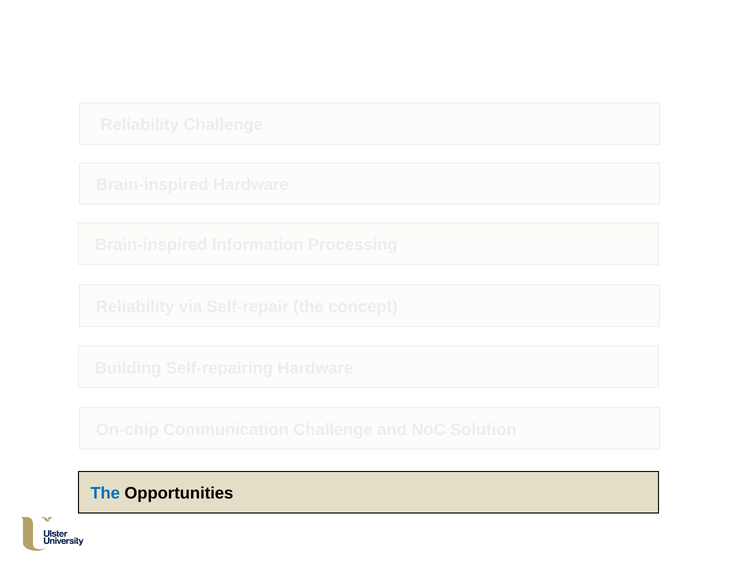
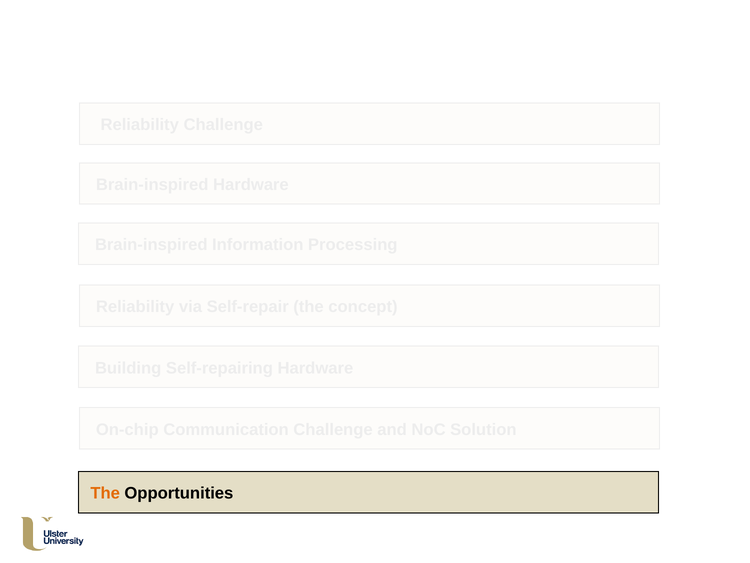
The colour: blue -> orange (105, 493)
